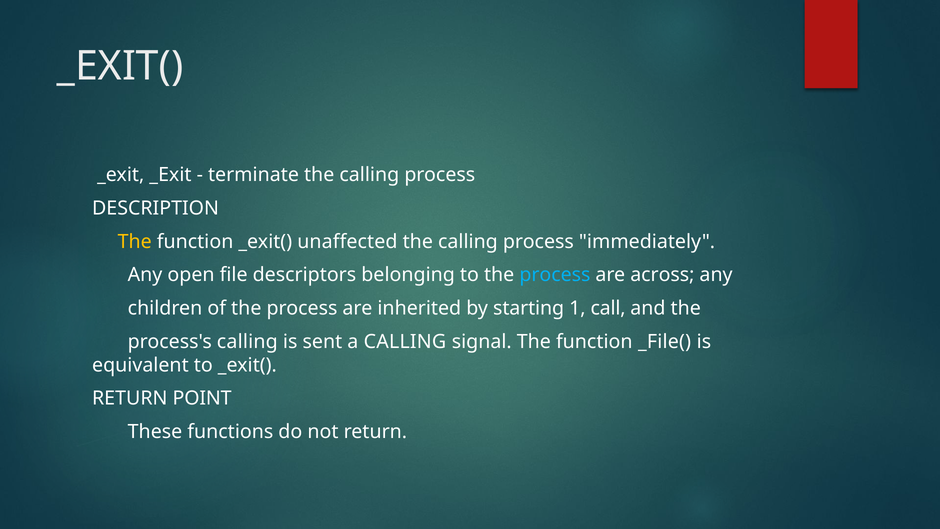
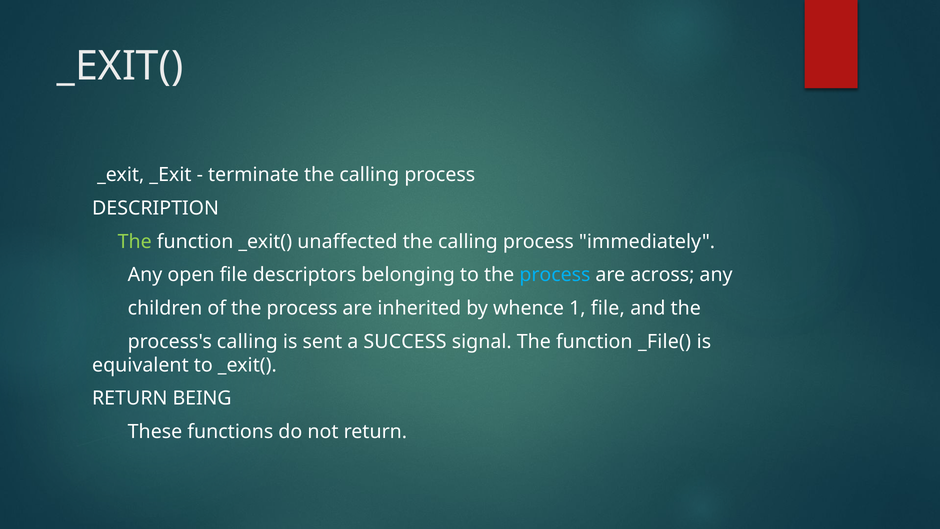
The colour: yellow -> light green (135, 242)
starting: starting -> whence (529, 308)
1 call: call -> file (608, 308)
a CALLING: CALLING -> SUCCESS (405, 341)
POINT: POINT -> BEING (202, 398)
